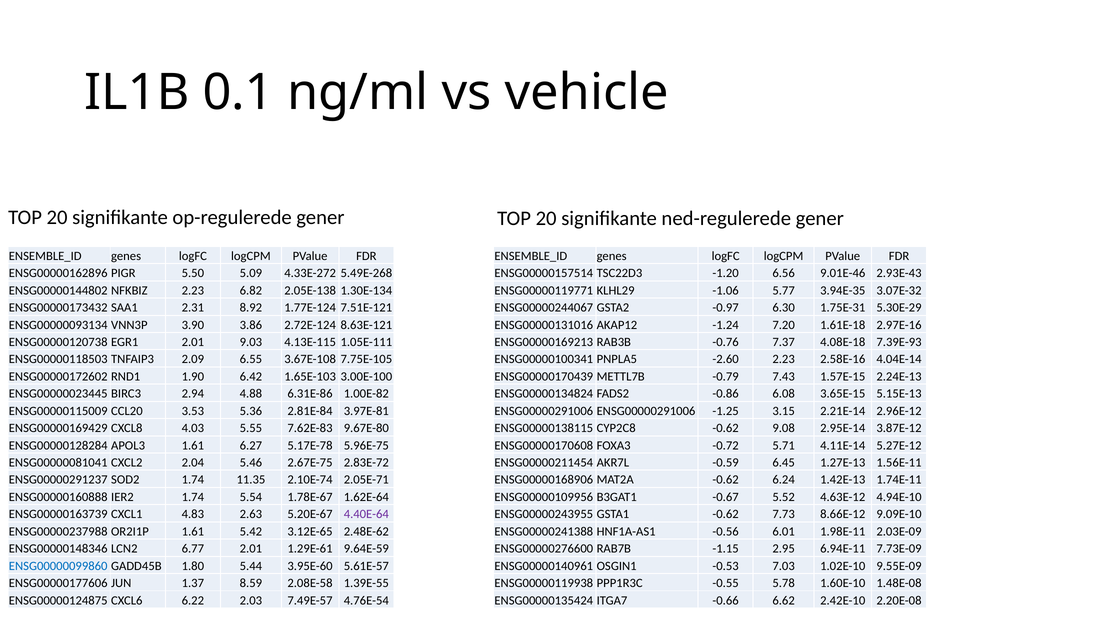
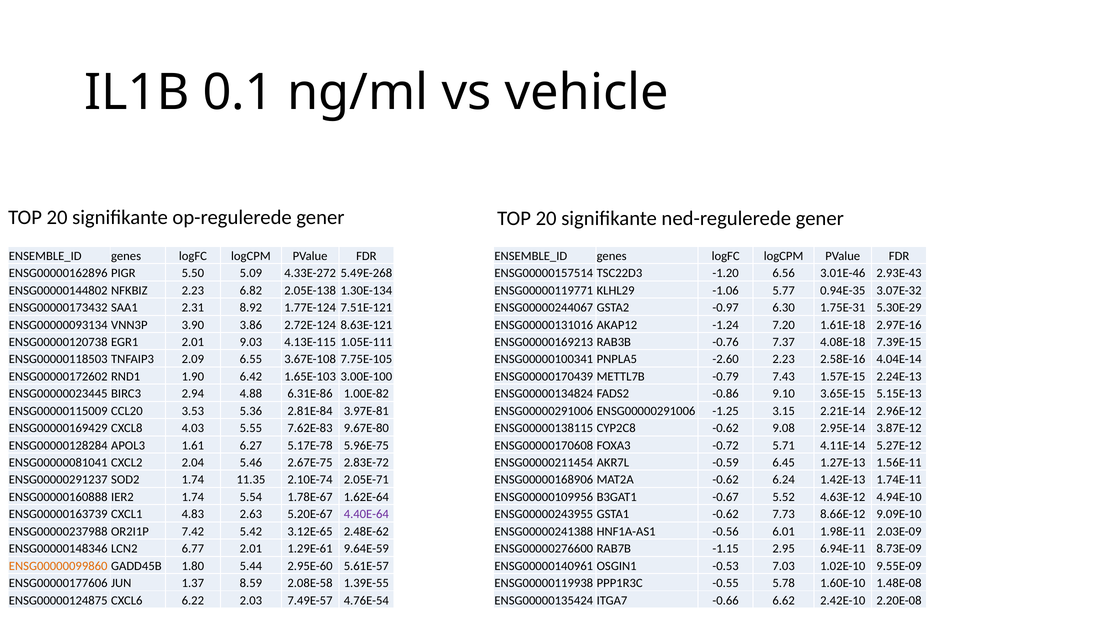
9.01E-46: 9.01E-46 -> 3.01E-46 (843, 273)
3.94E-35: 3.94E-35 -> 0.94E-35 (843, 291)
7.39E-93: 7.39E-93 -> 7.39E-15 (899, 342)
6.08: 6.08 -> 9.10 (784, 394)
OR2I1P 1.61: 1.61 -> 7.42 (193, 532)
7.73E-09: 7.73E-09 -> 8.73E-09 (899, 549)
ENSG00000099860 colour: blue -> orange (58, 566)
3.95E-60: 3.95E-60 -> 2.95E-60 (310, 566)
